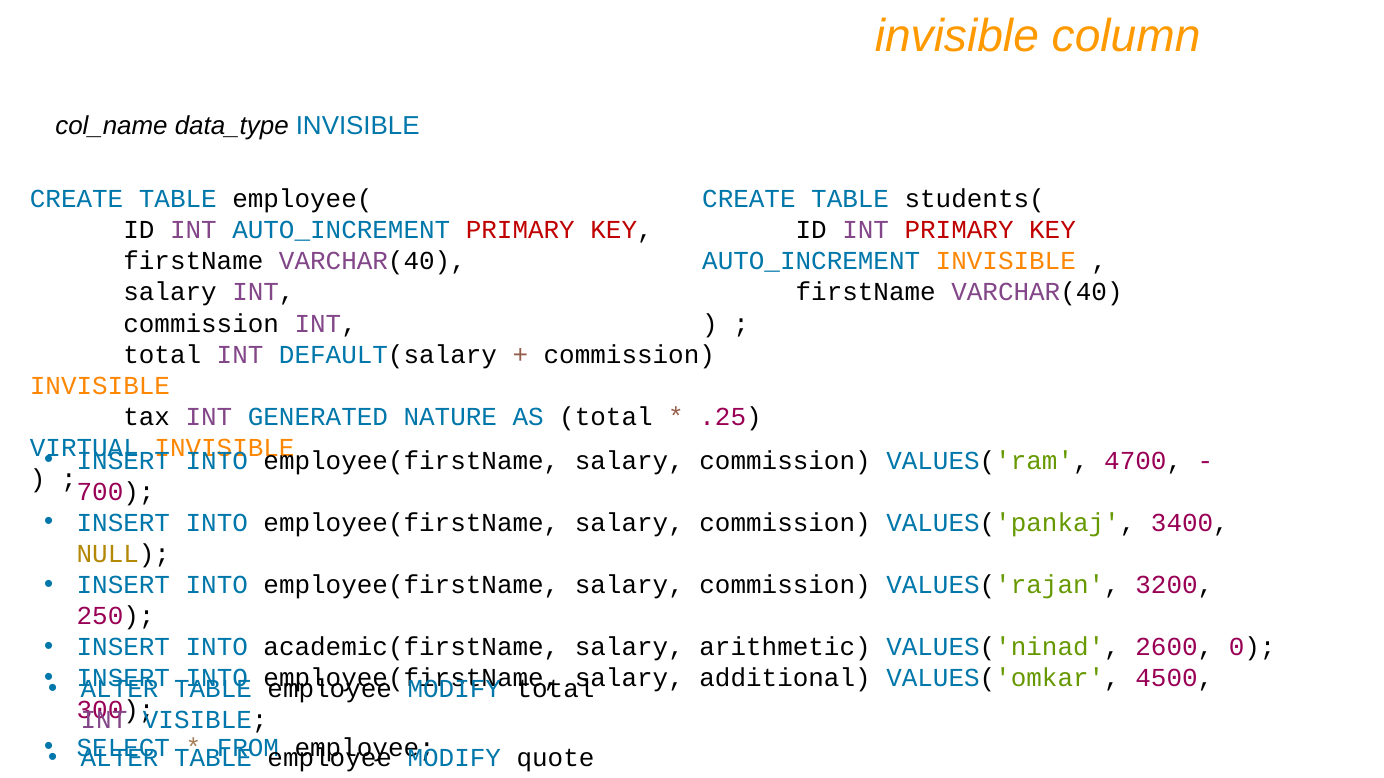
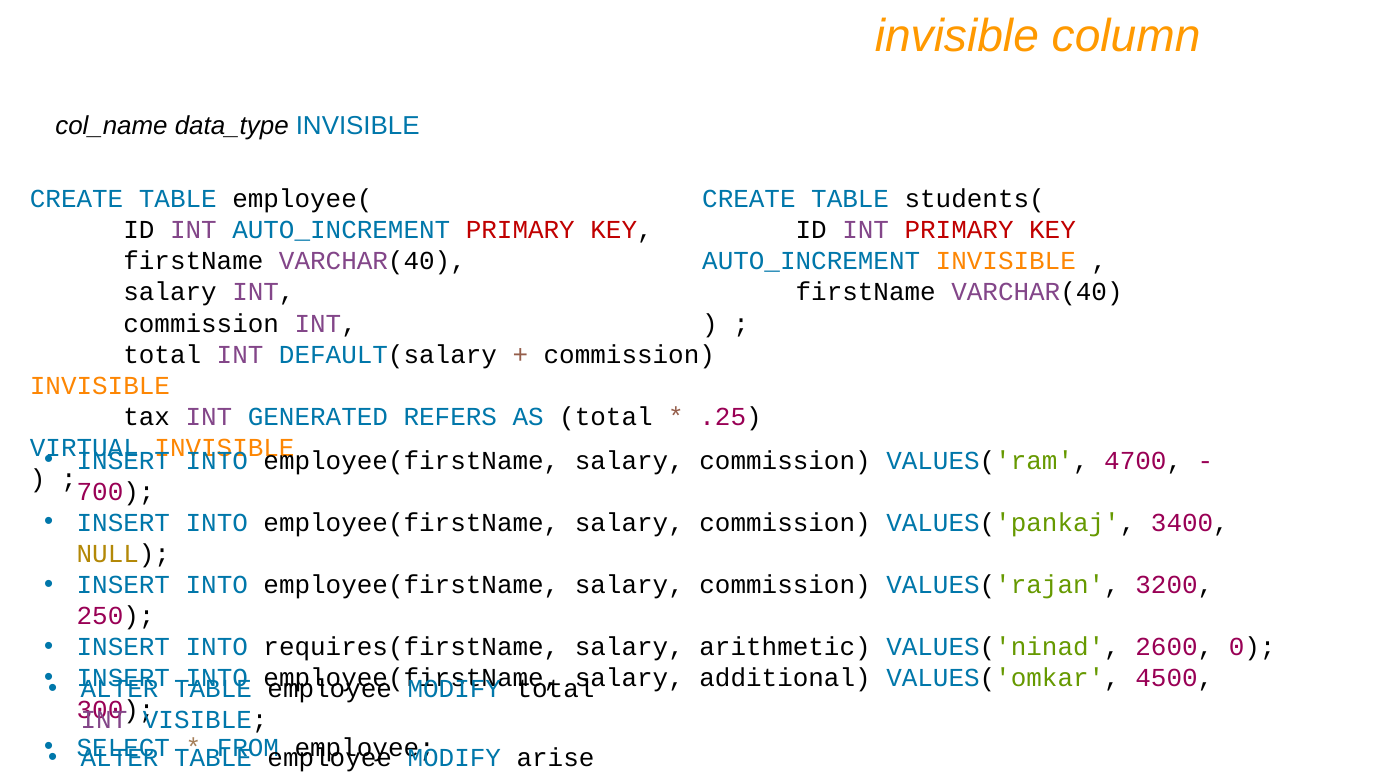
NATURE: NATURE -> REFERS (450, 417)
academic(firstName: academic(firstName -> requires(firstName (411, 648)
quote: quote -> arise (556, 759)
